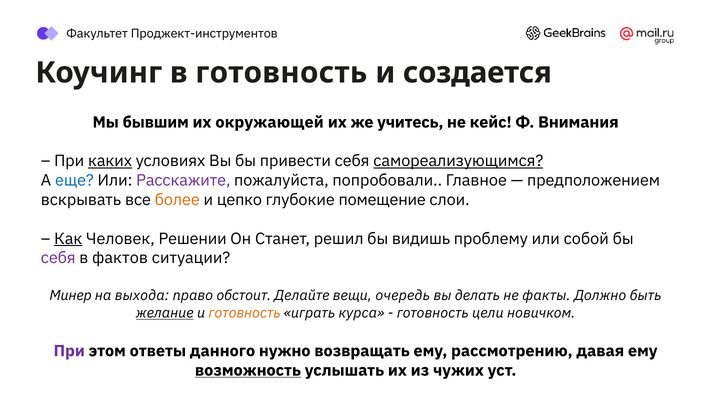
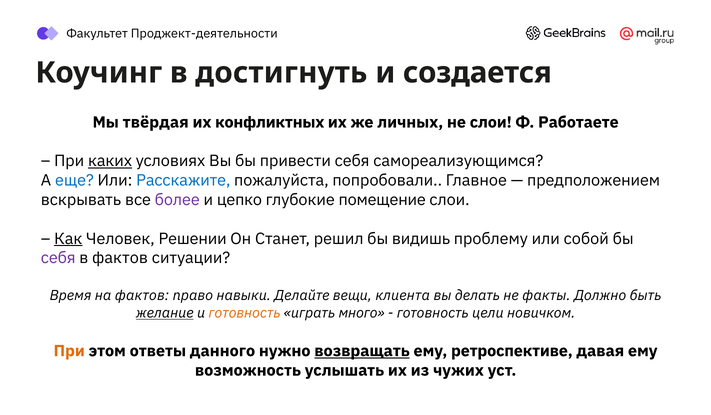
Проджект-инструментов: Проджект-инструментов -> Проджект-деятельности (204, 34)
в готовность: готовность -> достигнуть (281, 73)
бывшим: бывшим -> твёрдая (156, 122)
окружающей: окружающей -> конфликтных (270, 122)
учитесь: учитесь -> личных (410, 122)
не кейс: кейс -> слои (491, 122)
Внимания: Внимания -> Работаете (578, 122)
самореализующимся underline: present -> none (458, 161)
Расскажите colour: purple -> blue (183, 180)
более colour: orange -> purple (177, 200)
Минер: Минер -> Время (71, 296)
на выхода: выхода -> фактов (142, 296)
обстоит: обстоит -> навыки (244, 296)
очередь: очередь -> клиента (403, 296)
курса: курса -> много (362, 313)
При colour: purple -> orange (69, 351)
возвращать underline: none -> present (362, 351)
рассмотрению: рассмотрению -> ретроспективе (512, 351)
возможность underline: present -> none (248, 370)
